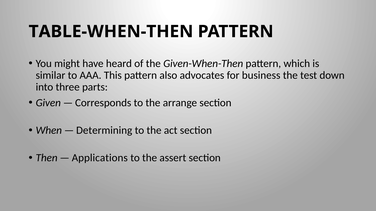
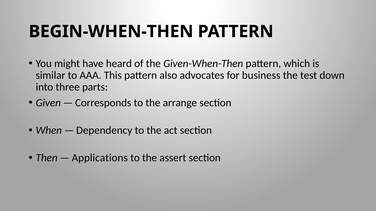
TABLE-WHEN-THEN: TABLE-WHEN-THEN -> BEGIN-WHEN-THEN (111, 32)
Determining: Determining -> Dependency (104, 131)
